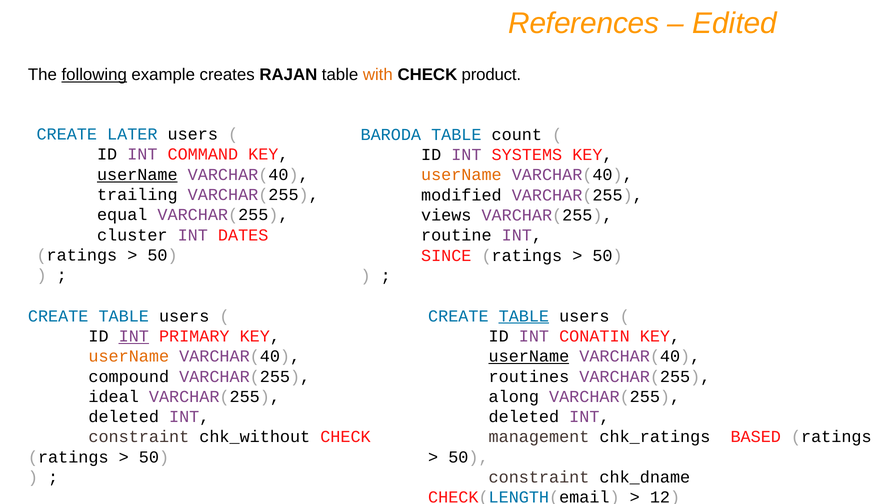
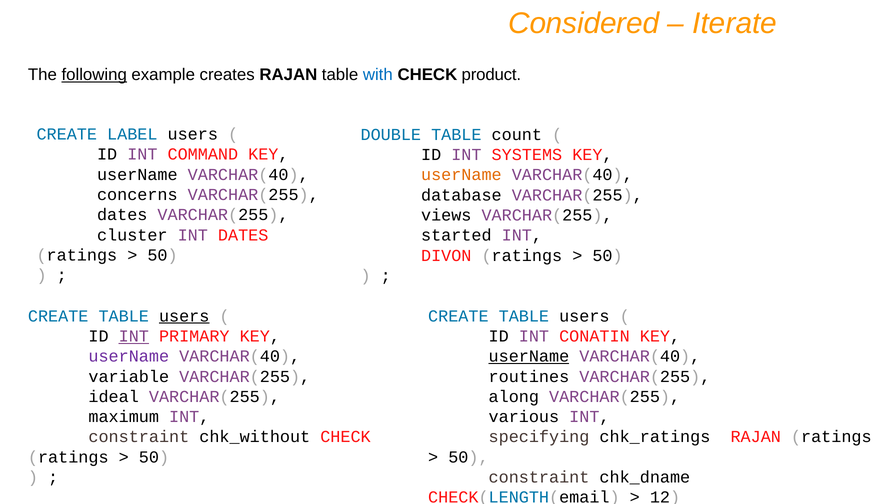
References: References -> Considered (584, 23)
Edited: Edited -> Iterate (735, 23)
with colour: orange -> blue (378, 75)
LATER: LATER -> LABEL (132, 134)
BARODA: BARODA -> DOUBLE (391, 135)
userName underline: present -> none (137, 175)
trailing: trailing -> concerns (137, 195)
modified: modified -> database (461, 195)
equal: equal -> dates (122, 215)
routine: routine -> started (456, 235)
SINCE: SINCE -> DIVON (446, 256)
users underline: none -> present (184, 316)
TABLE underline: present -> none (524, 316)
userName colour: orange -> purple (129, 356)
compound: compound -> variable (129, 376)
deleted: deleted -> maximum (124, 417)
deleted: deleted -> various (524, 417)
management: management -> specifying (539, 437)
chk_ratings BASED: BASED -> RAJAN (756, 437)
